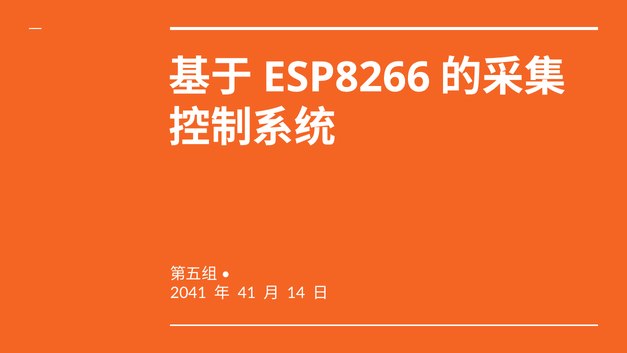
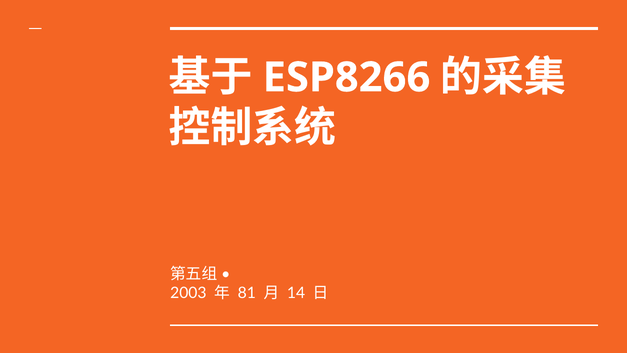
2041: 2041 -> 2003 (188, 293)
41: 41 -> 81 (247, 293)
